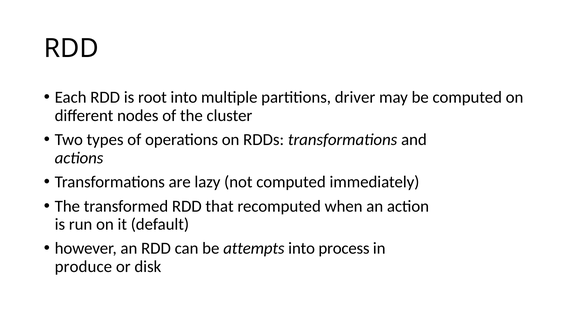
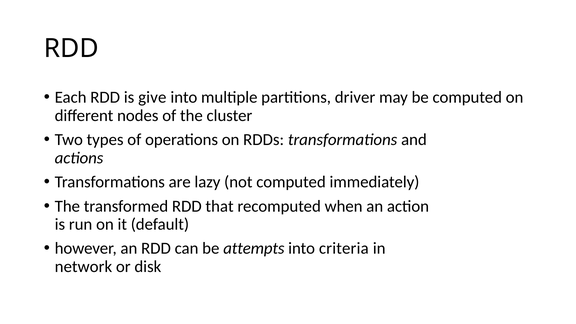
root: root -> give (152, 97)
process: process -> criteria (344, 248)
produce: produce -> network (83, 267)
